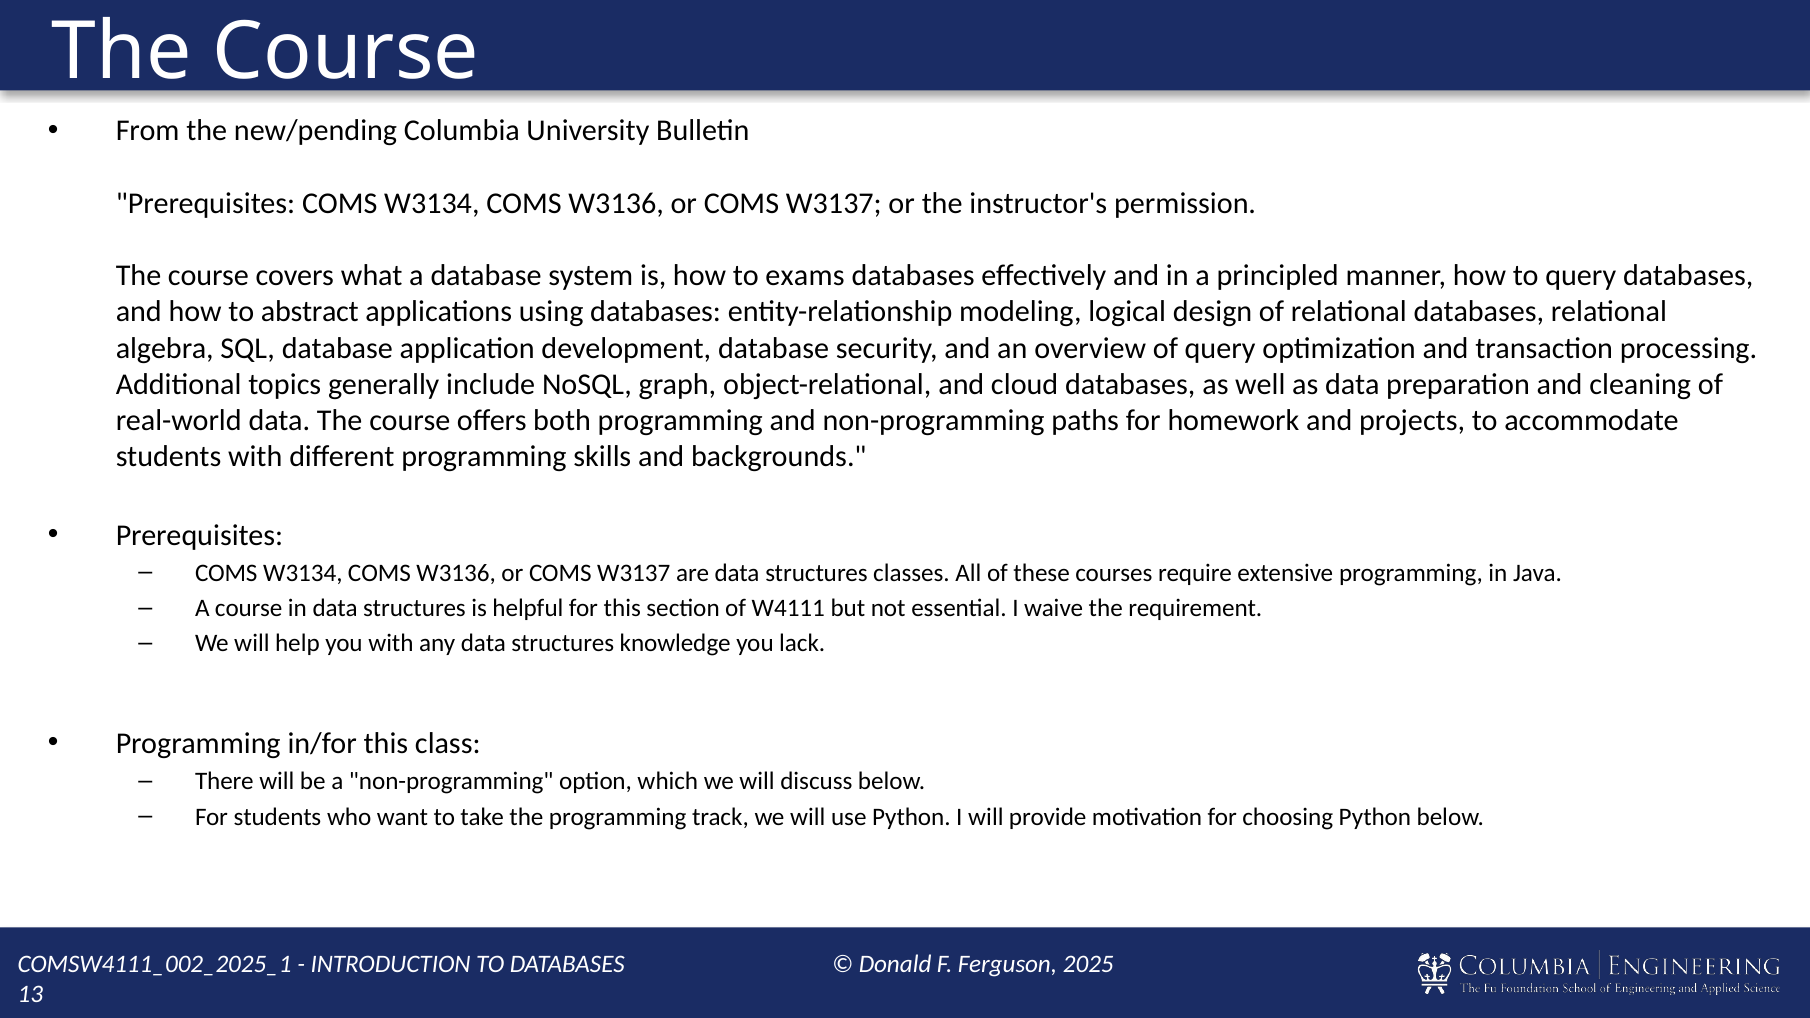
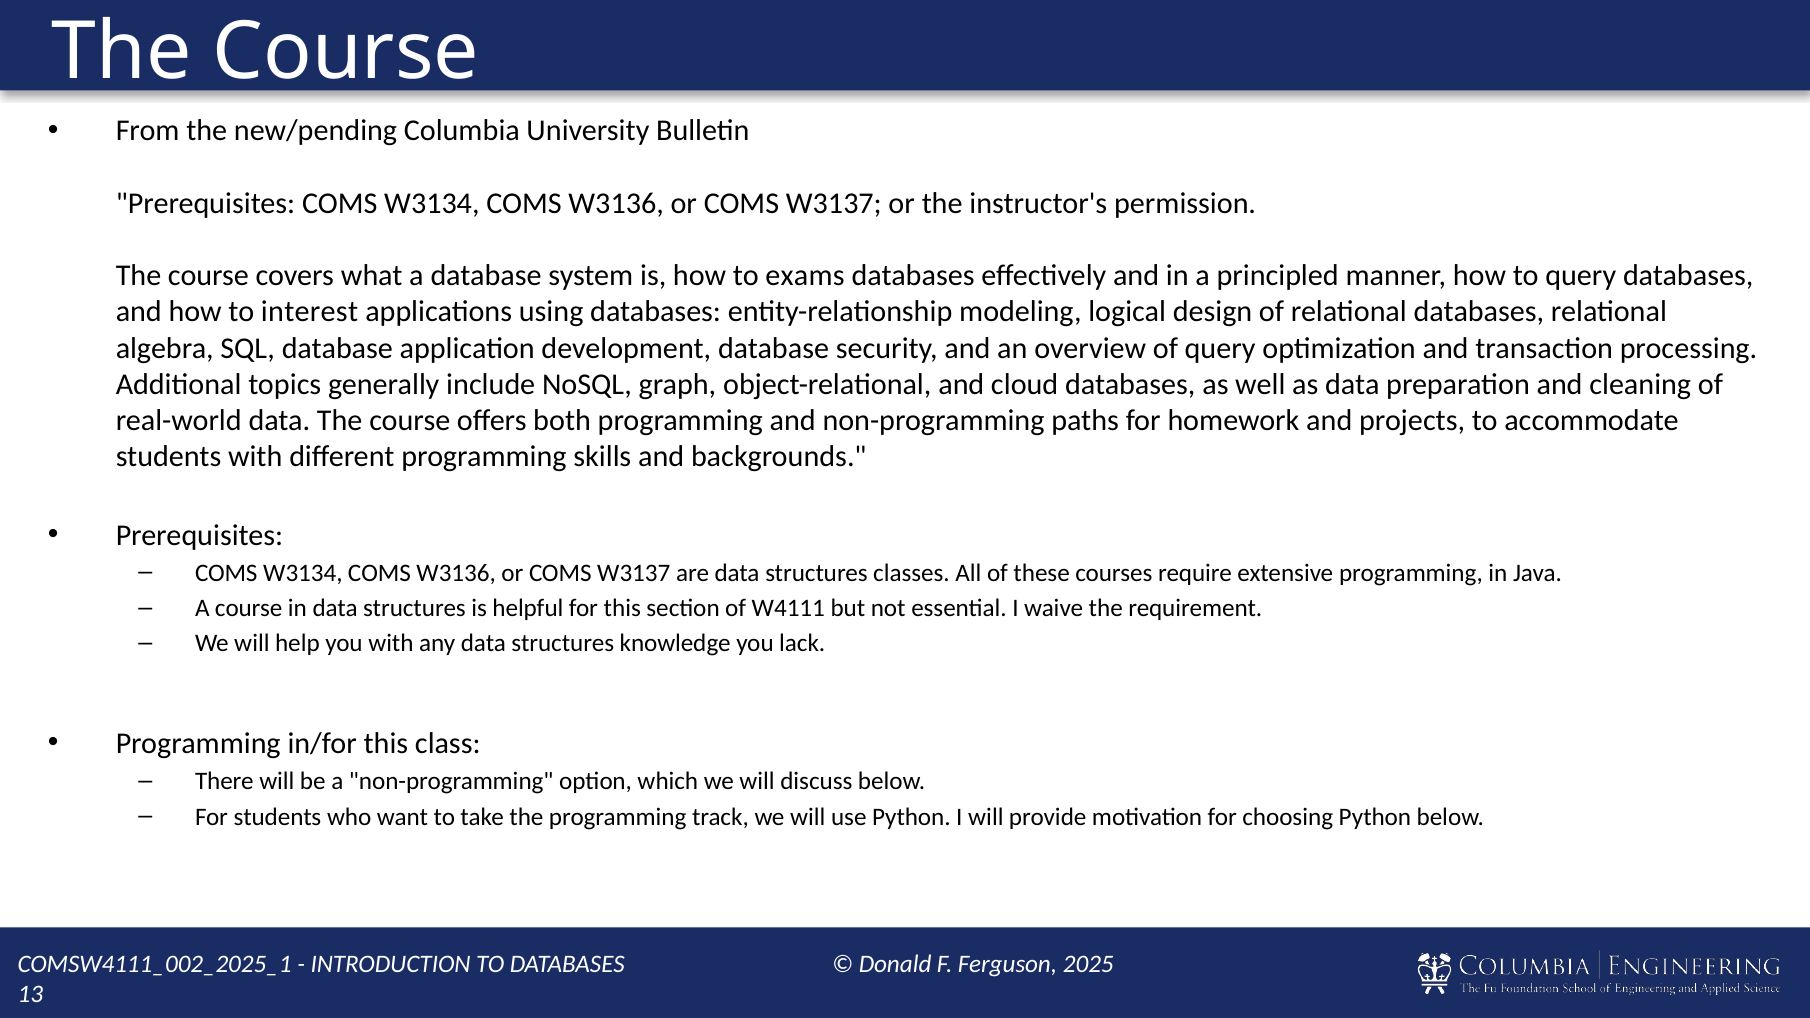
abstract: abstract -> interest (310, 312)
